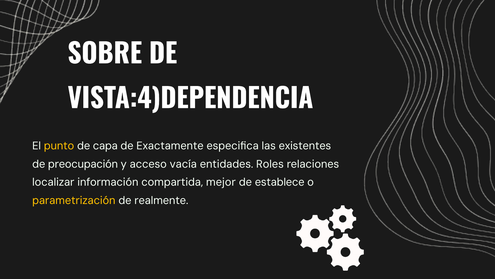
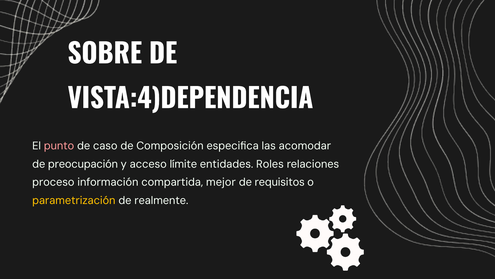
punto colour: yellow -> pink (59, 146)
capa: capa -> caso (105, 146)
Exactamente: Exactamente -> Composición (170, 146)
existentes: existentes -> acomodar (305, 146)
vacía: vacía -> límite (183, 164)
localizar: localizar -> proceso (53, 182)
establece: establece -> requisitos (280, 182)
